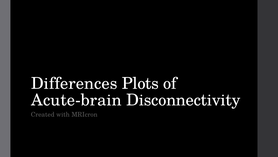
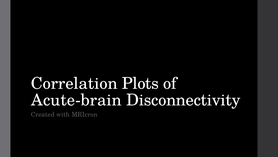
Differences: Differences -> Correlation (74, 83)
